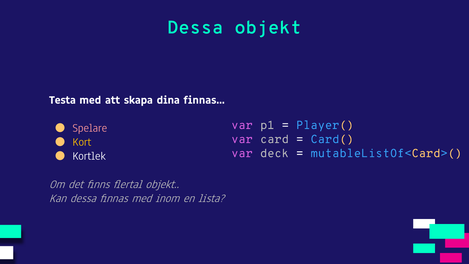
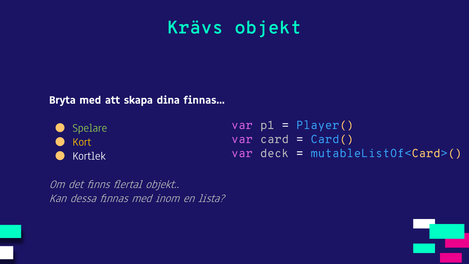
Dessa: Dessa -> Krävs (195, 27)
Testa: Testa -> Bryta (62, 100)
Spelare colour: pink -> light green (90, 128)
